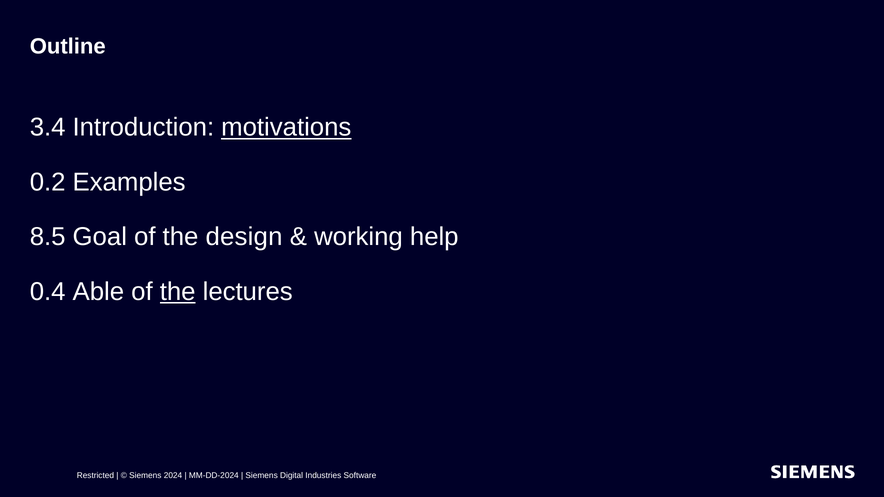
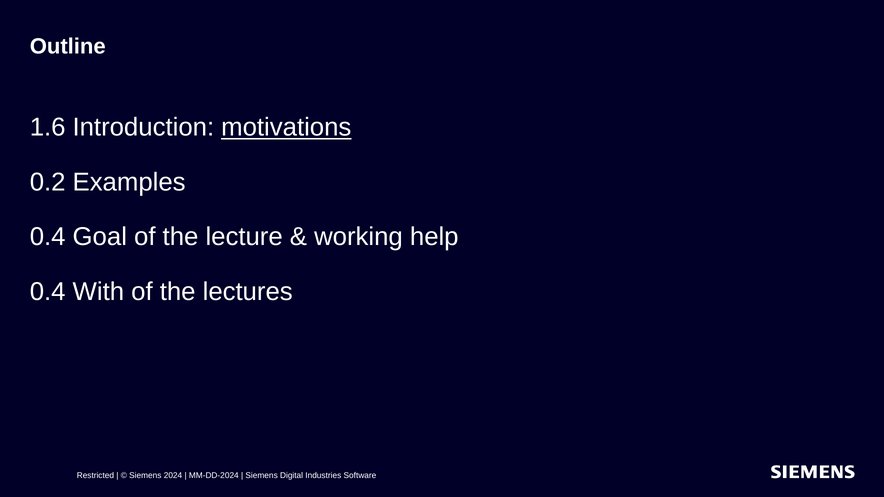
3.4: 3.4 -> 1.6 (48, 128)
8.5: 8.5 -> 0.4 (48, 237)
design: design -> lecture (244, 237)
Able: Able -> With (98, 292)
the underline: present -> none (178, 292)
